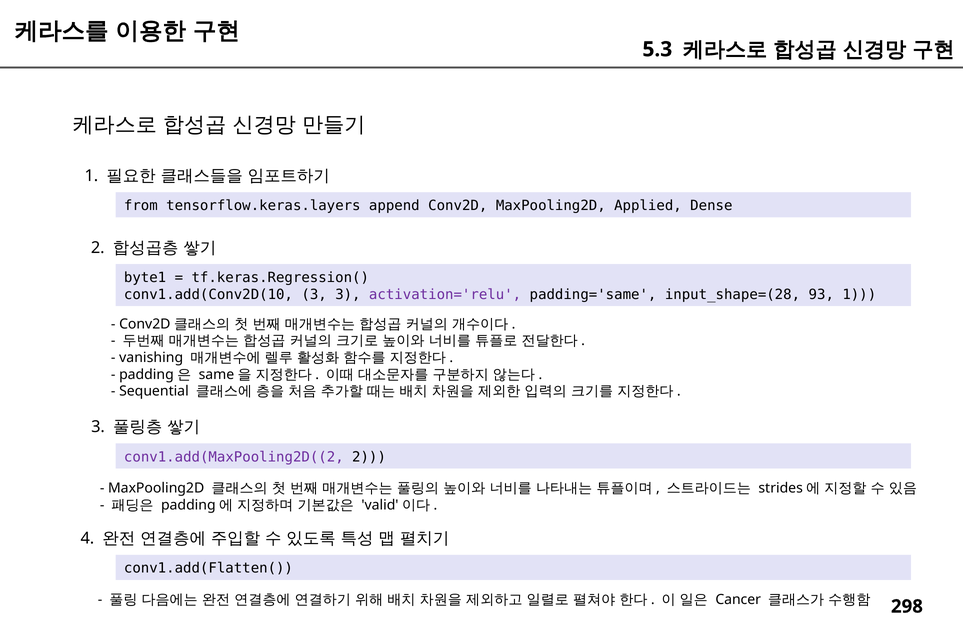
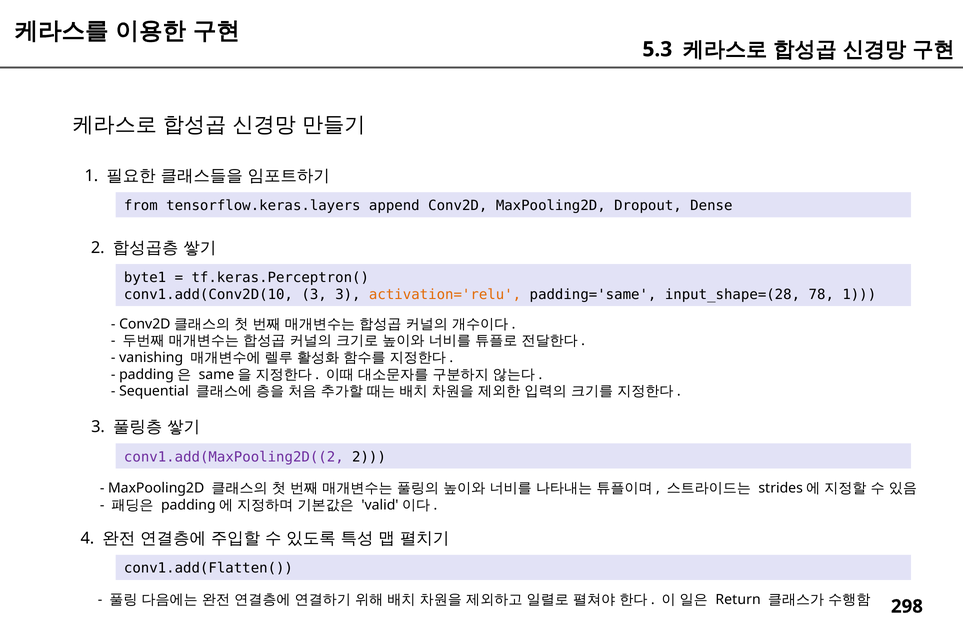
Applied: Applied -> Dropout (648, 206)
tf.keras.Regression(: tf.keras.Regression( -> tf.keras.Perceptron( (280, 278)
activation='relu colour: purple -> orange (445, 295)
93: 93 -> 78 (821, 295)
Cancer: Cancer -> Return (738, 600)
